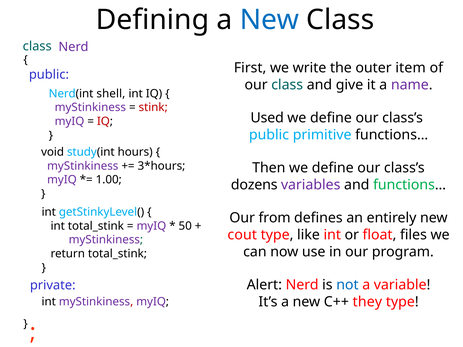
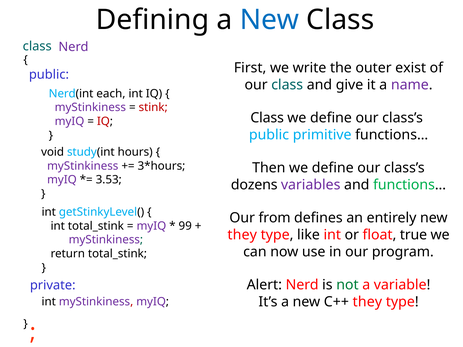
item: item -> exist (411, 68)
shell: shell -> each (111, 94)
Used: Used -> Class (267, 118)
1.00: 1.00 -> 3.53 (109, 180)
50: 50 -> 99 (185, 226)
cout: cout -> they (242, 235)
files: files -> true (414, 235)
not colour: blue -> green (347, 285)
